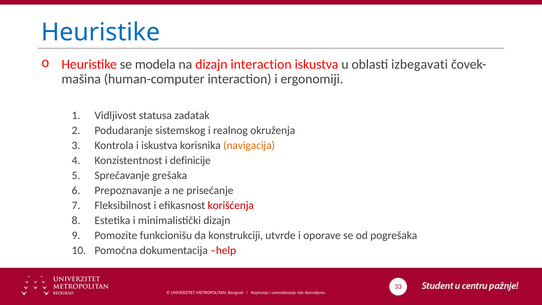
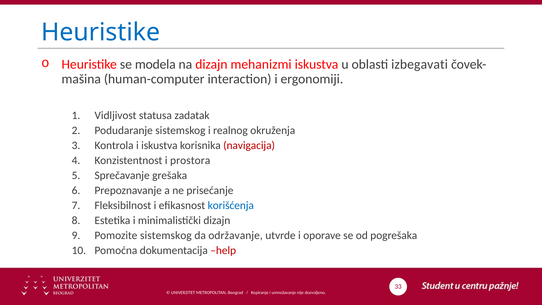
dizajn interaction: interaction -> mehanizmi (261, 64)
navigacija colour: orange -> red (249, 145)
definicije: definicije -> prostora (190, 160)
korišćenja colour: red -> blue (231, 205)
Pomozite funkcionišu: funkcionišu -> sistemskog (166, 235)
konstrukciji: konstrukciji -> održavanje (236, 235)
